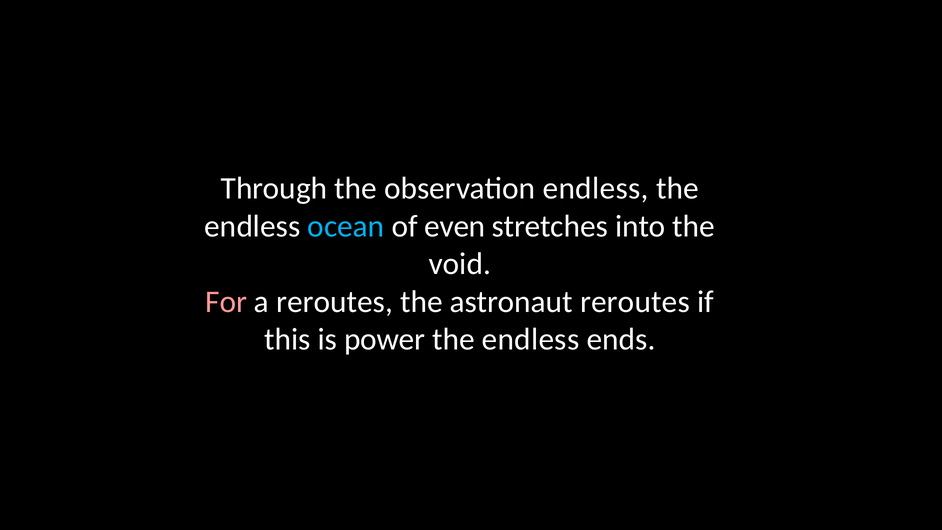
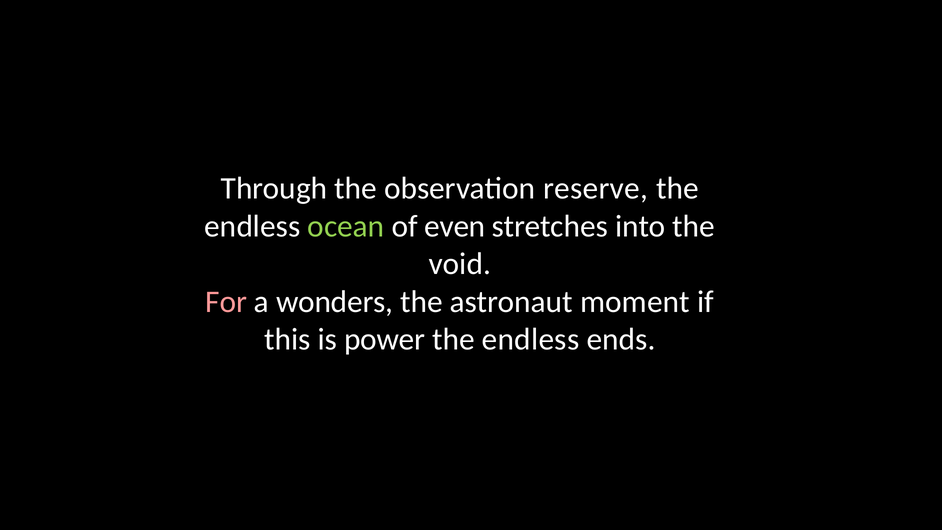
observation endless: endless -> reserve (596, 189)
ocean colour: light blue -> light green (346, 226)
a reroutes: reroutes -> wonders (335, 302)
astronaut reroutes: reroutes -> moment (635, 302)
